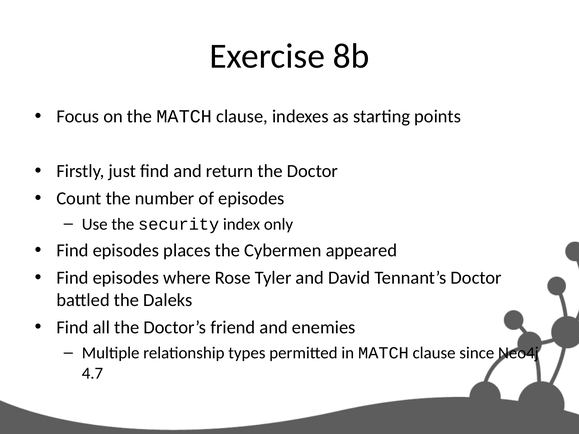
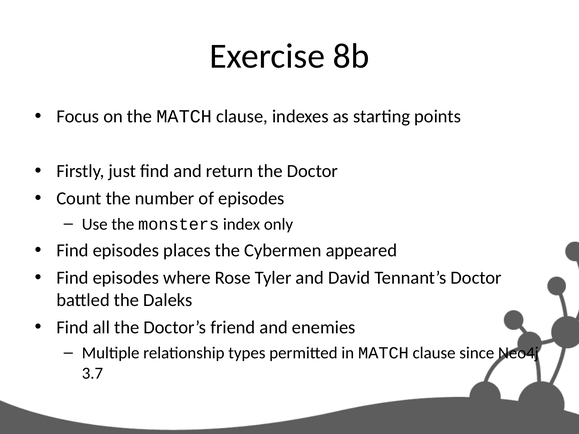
security: security -> monsters (179, 224)
4.7: 4.7 -> 3.7 (92, 373)
